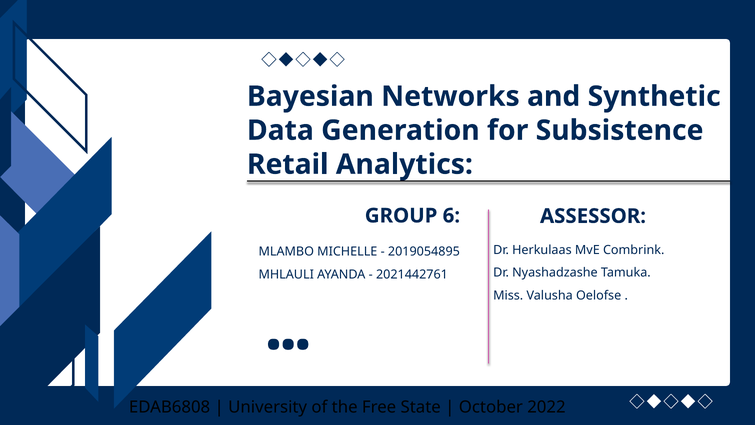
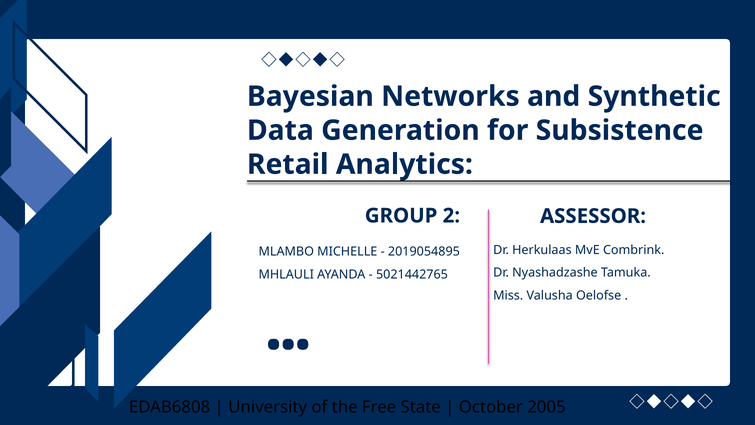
6: 6 -> 2 (451, 216)
2021442761: 2021442761 -> 5021442765 (412, 274)
2022: 2022 -> 2005 (546, 407)
